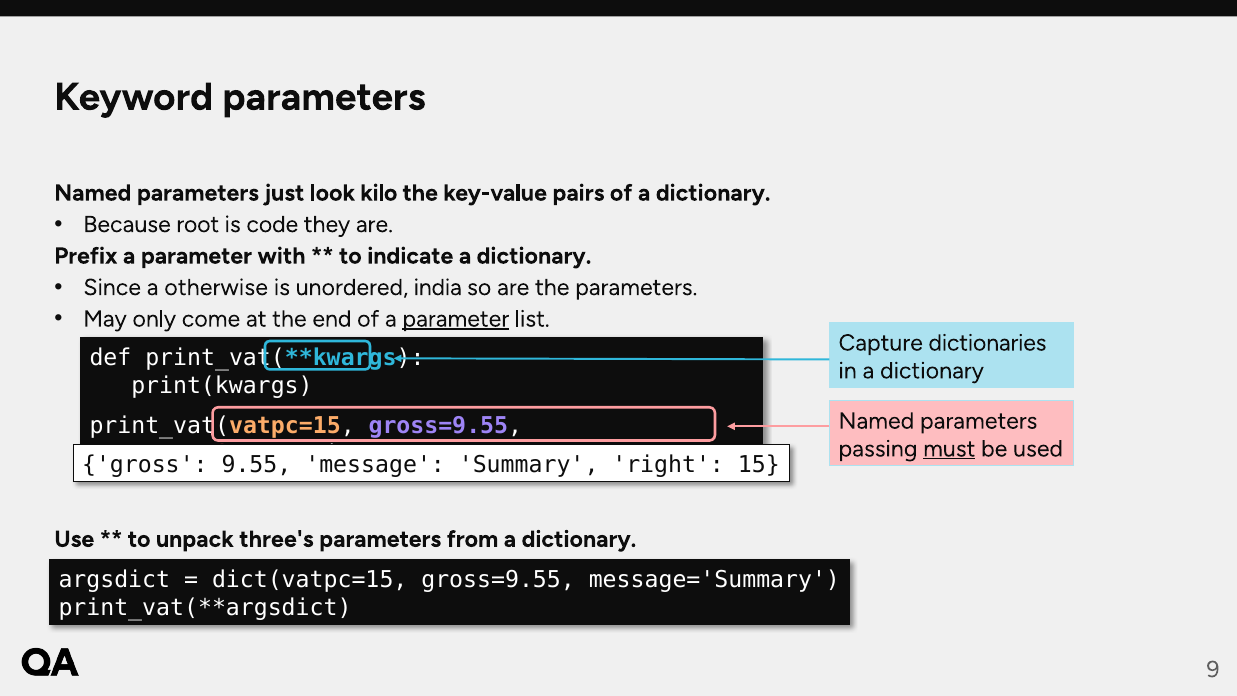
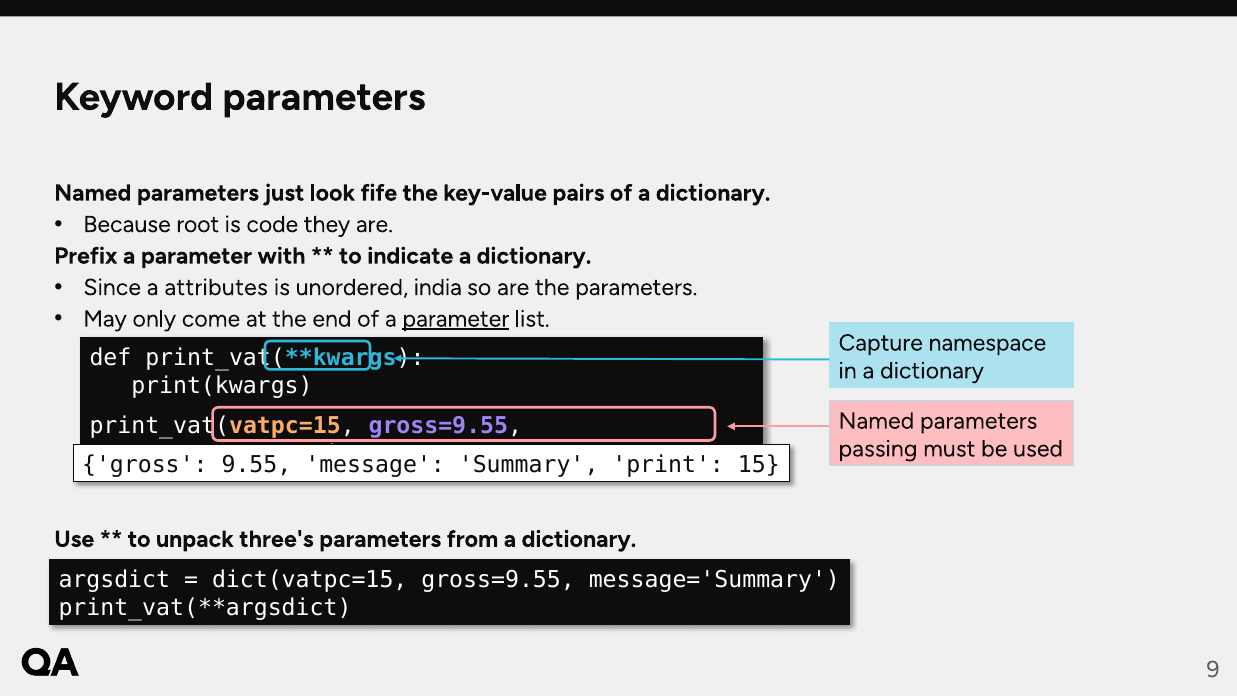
kilo: kilo -> fife (379, 193)
otherwise: otherwise -> attributes (216, 287)
dictionaries: dictionaries -> namespace (987, 343)
must underline: present -> none (949, 449)
right: right -> print (668, 464)
